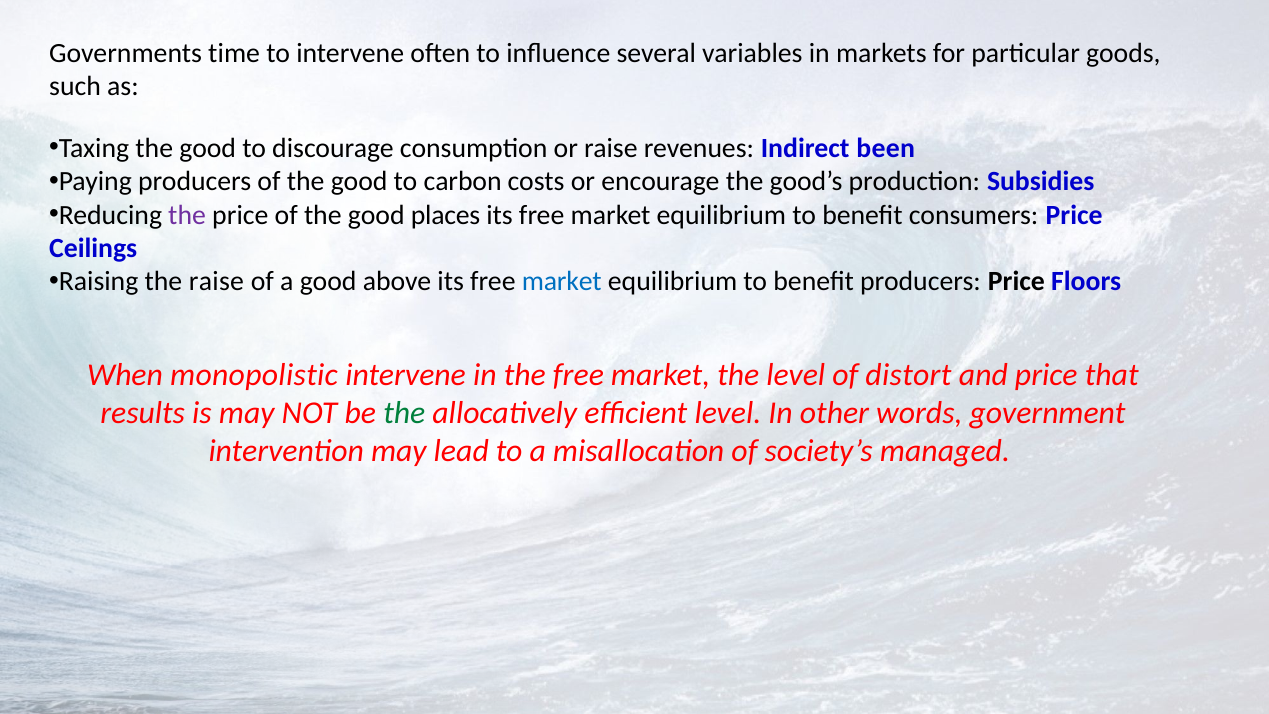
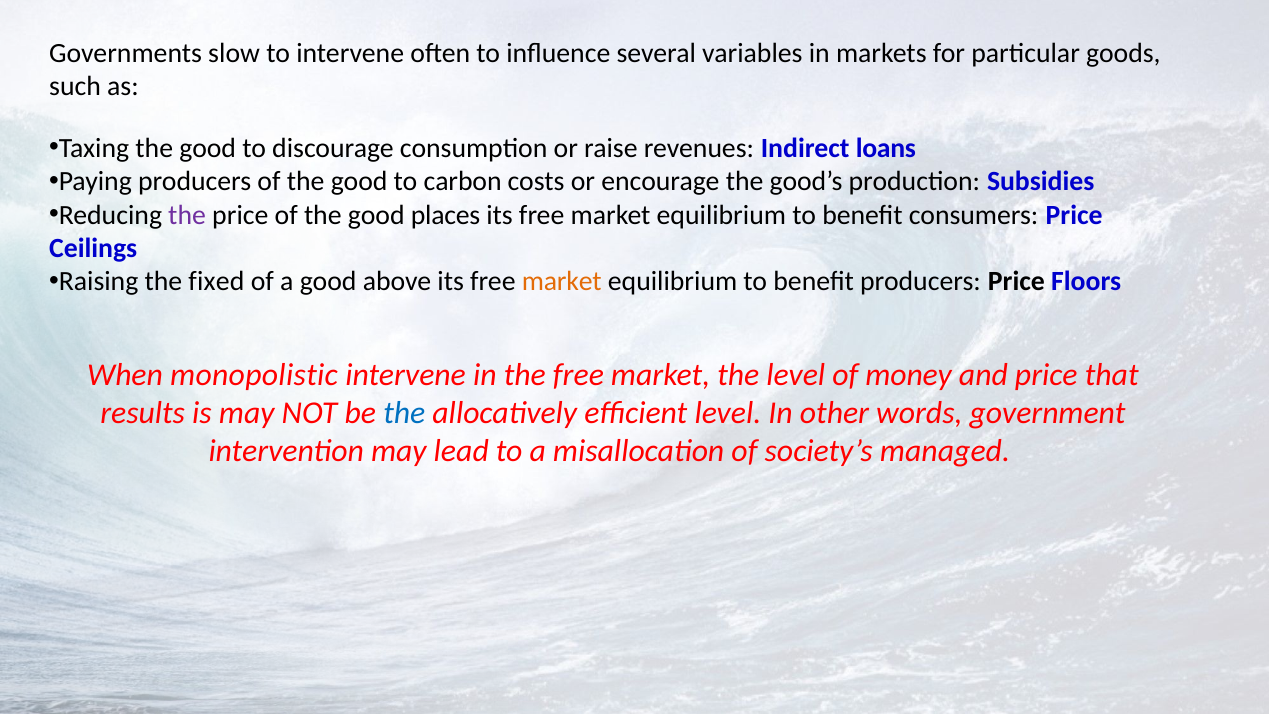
time: time -> slow (234, 53)
been: been -> loans (886, 148)
the raise: raise -> fixed (216, 282)
market colour: blue -> orange (562, 282)
distort: distort -> money (909, 375)
the colour: green -> blue (404, 413)
